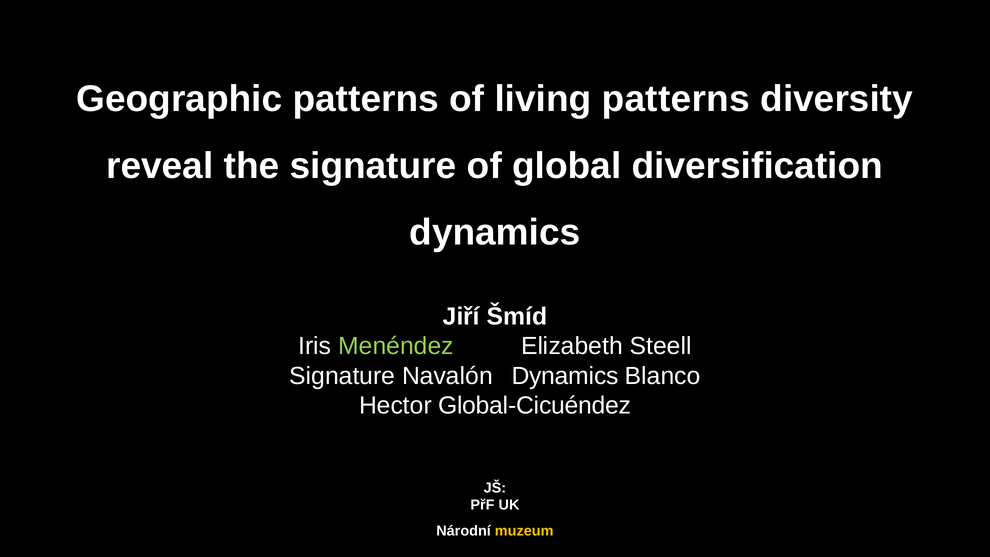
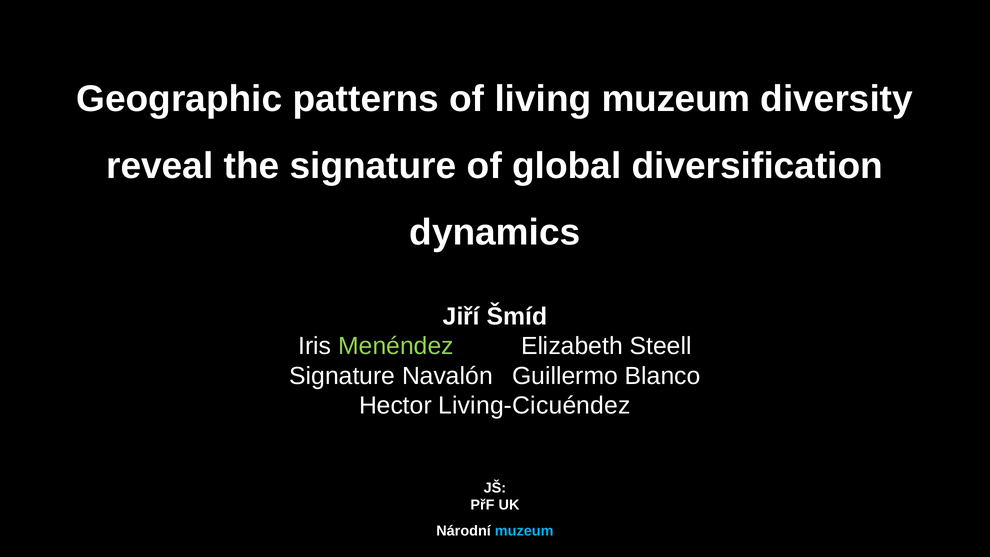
living patterns: patterns -> muzeum (676, 99)
Navalón Dynamics: Dynamics -> Guillermo (565, 376)
Global-Cicuéndez: Global-Cicuéndez -> Living-Cicuéndez (534, 406)
muzeum colour: yellow -> light blue (524, 531)
